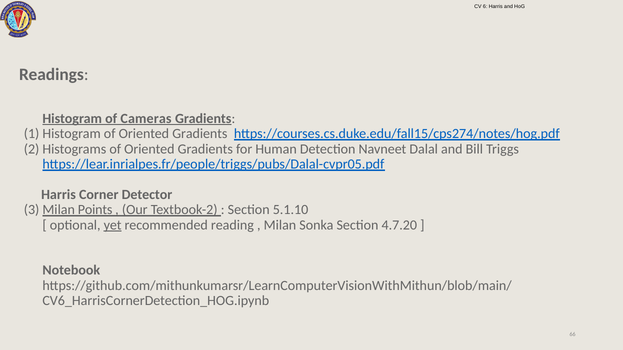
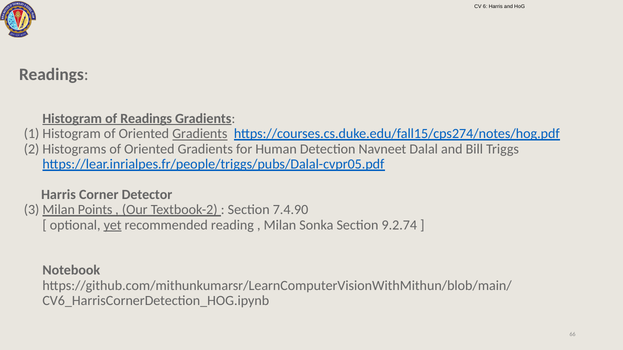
of Cameras: Cameras -> Readings (146, 119)
Gradients underline: none -> present (200, 134)
5.1.10: 5.1.10 -> 7.4.90 (291, 210)
4.7.20: 4.7.20 -> 9.2.74 (399, 225)
